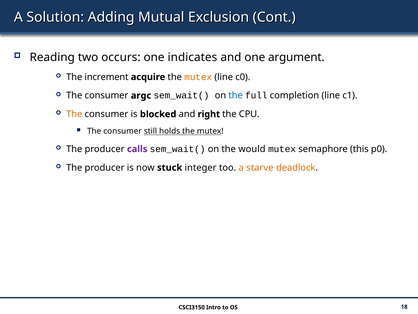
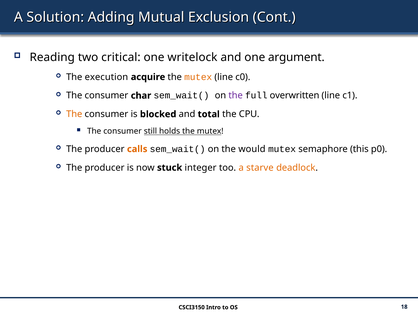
occurs: occurs -> critical (121, 57)
indicates: indicates -> writelock (192, 57)
increment: increment -> execution (106, 77)
argc: argc -> char (141, 95)
the colour: blue -> purple (236, 95)
completion: completion -> overwritten (295, 95)
right: right -> total (209, 114)
calls colour: purple -> orange (137, 149)
